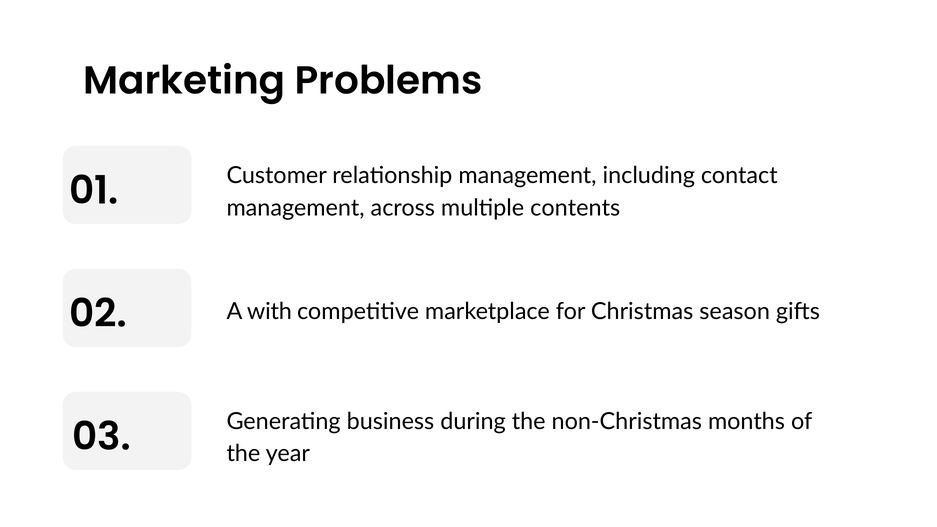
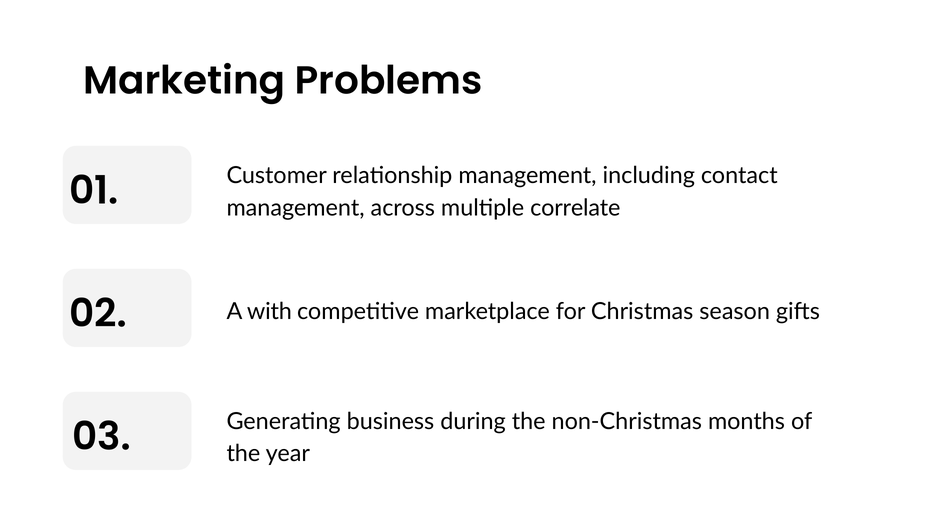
contents: contents -> correlate (575, 208)
